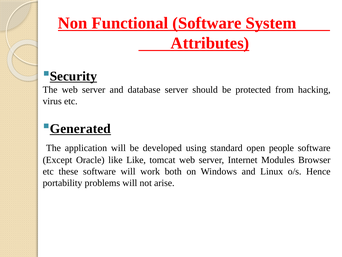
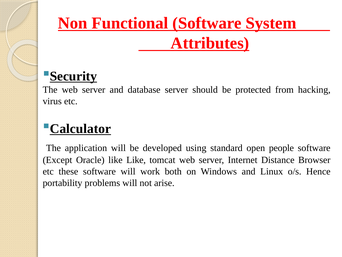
Generated: Generated -> Calculator (80, 129)
Modules: Modules -> Distance (278, 160)
